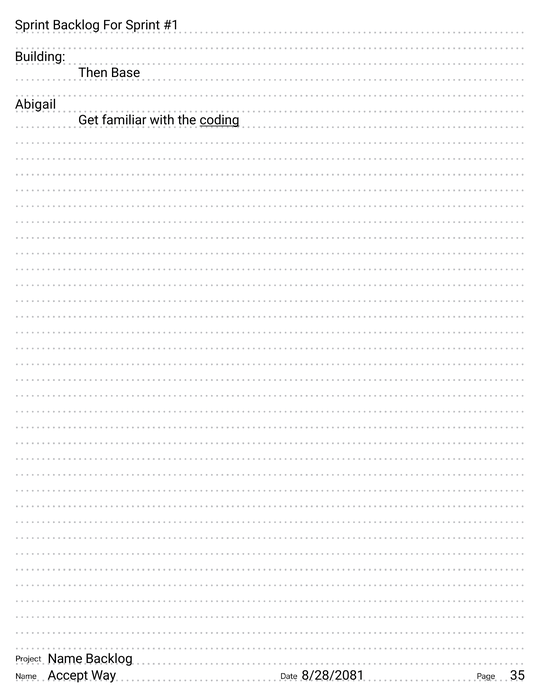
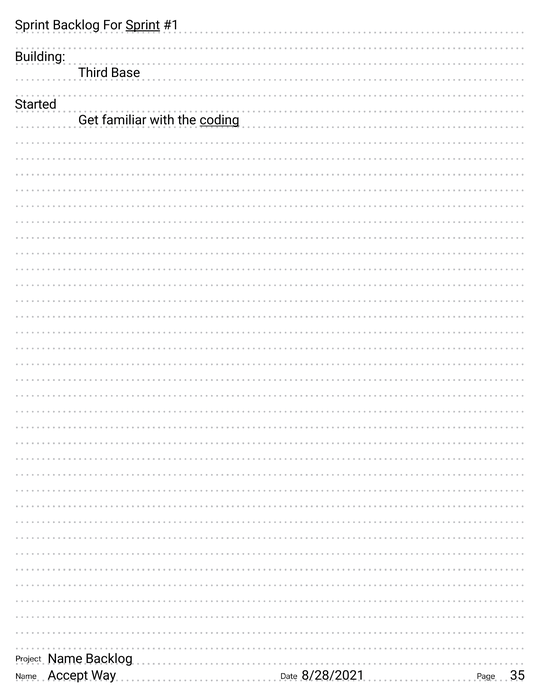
Sprint underline: none -> present (143, 25)
Then: Then -> Third (93, 73)
Abigail: Abigail -> Started (36, 104)
8/28/2081: 8/28/2081 -> 8/28/2021 (333, 676)
